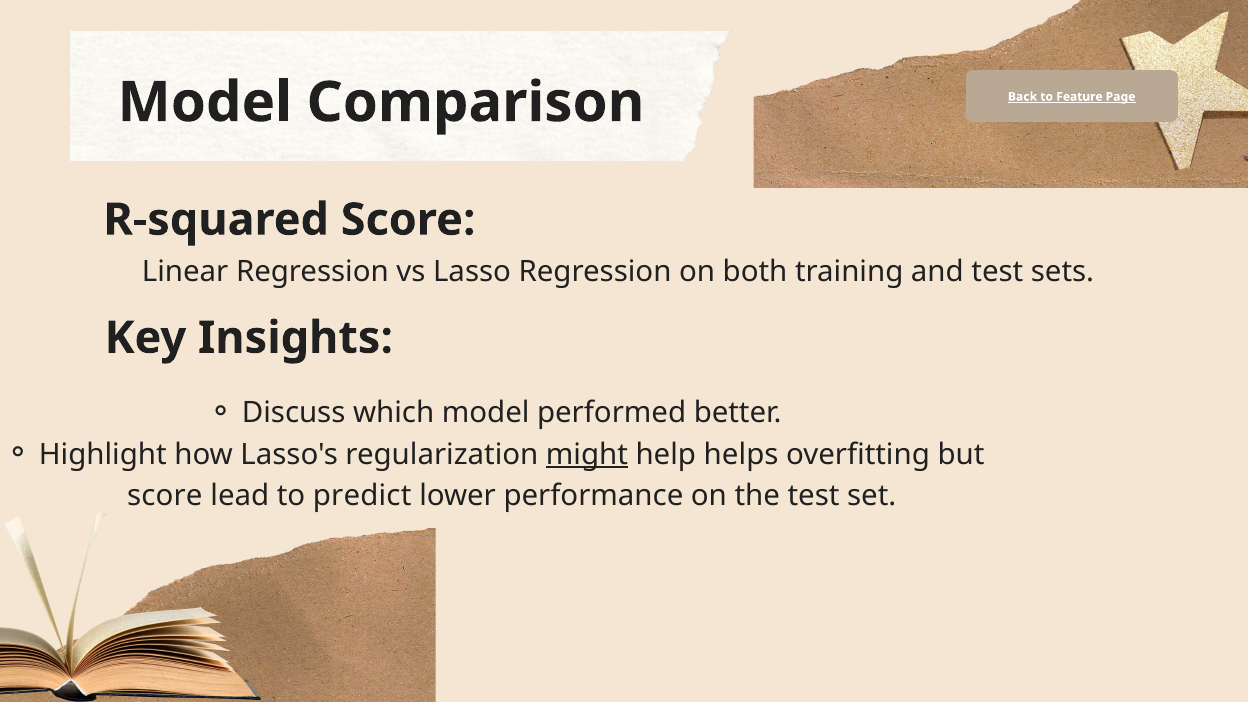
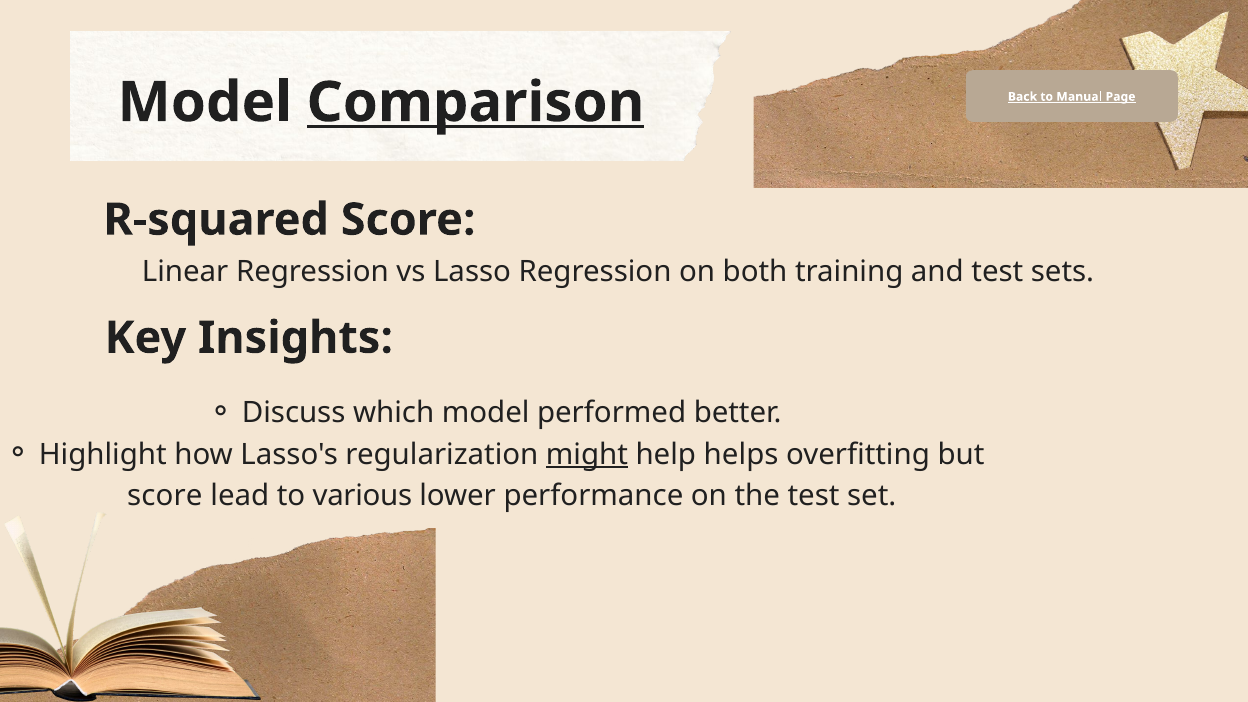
Comparison underline: none -> present (475, 103)
Feature: Feature -> Manual (1079, 97)
predict: predict -> various (362, 496)
